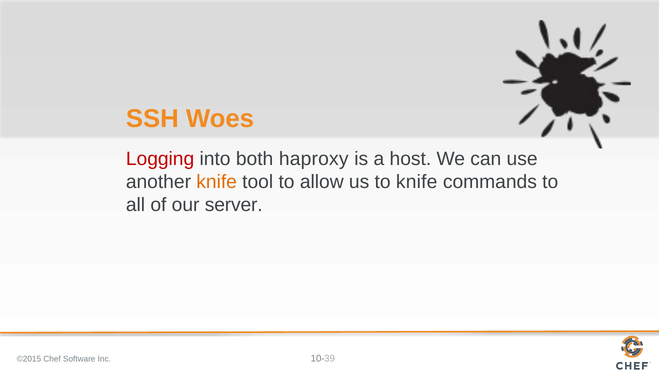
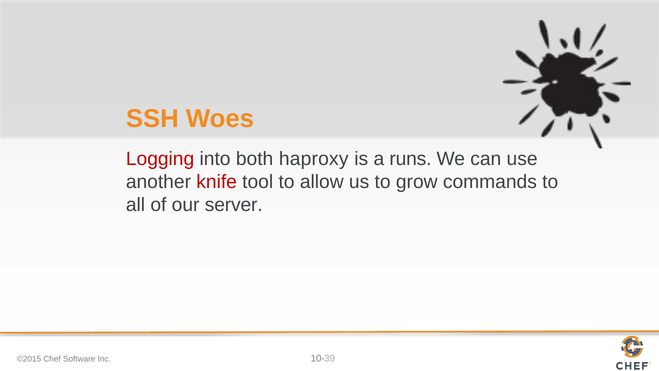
host: host -> runs (410, 159)
knife colour: orange -> red (217, 182)
to knife: knife -> grow (417, 182)
